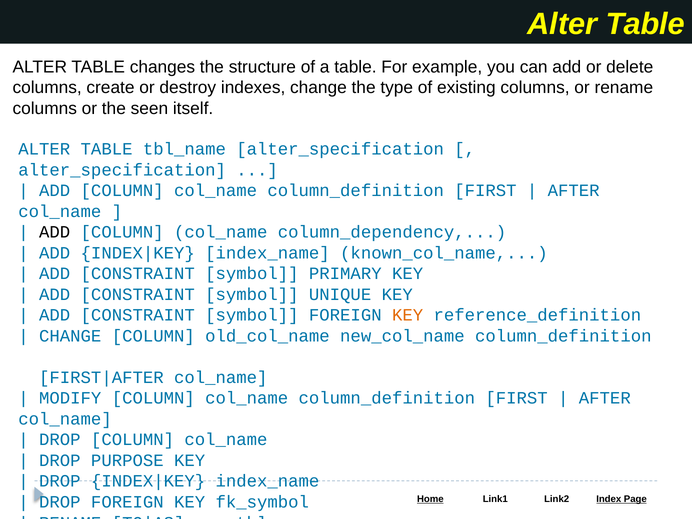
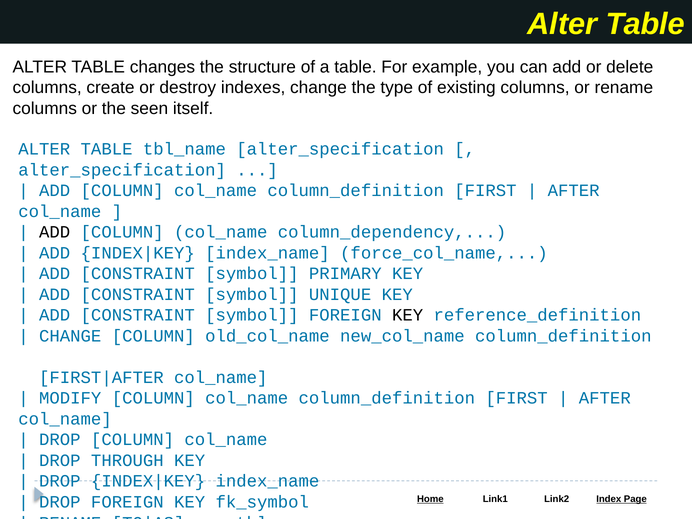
known_col_name: known_col_name -> force_col_name (444, 253)
KEY colour: orange -> black (408, 315)
PURPOSE: PURPOSE -> THROUGH (127, 461)
